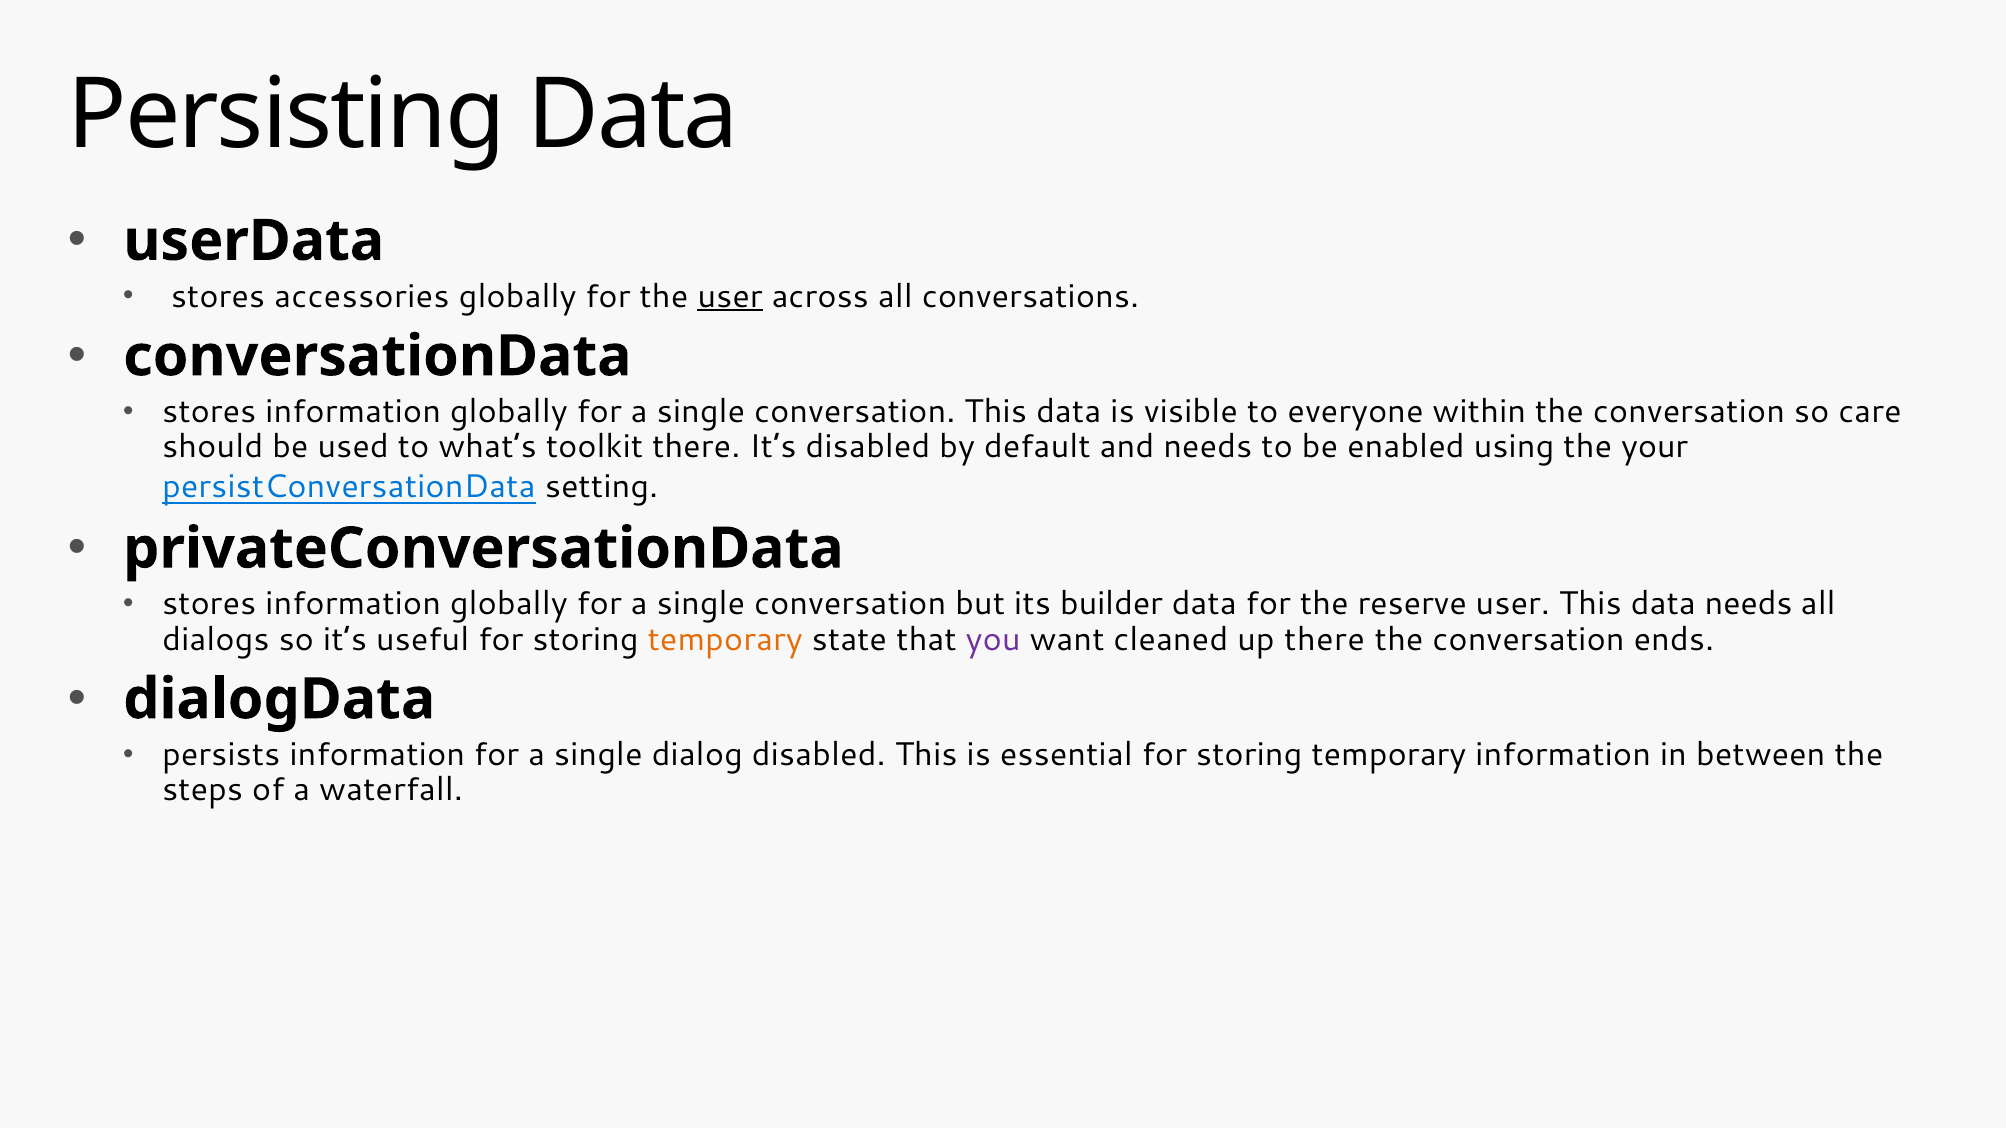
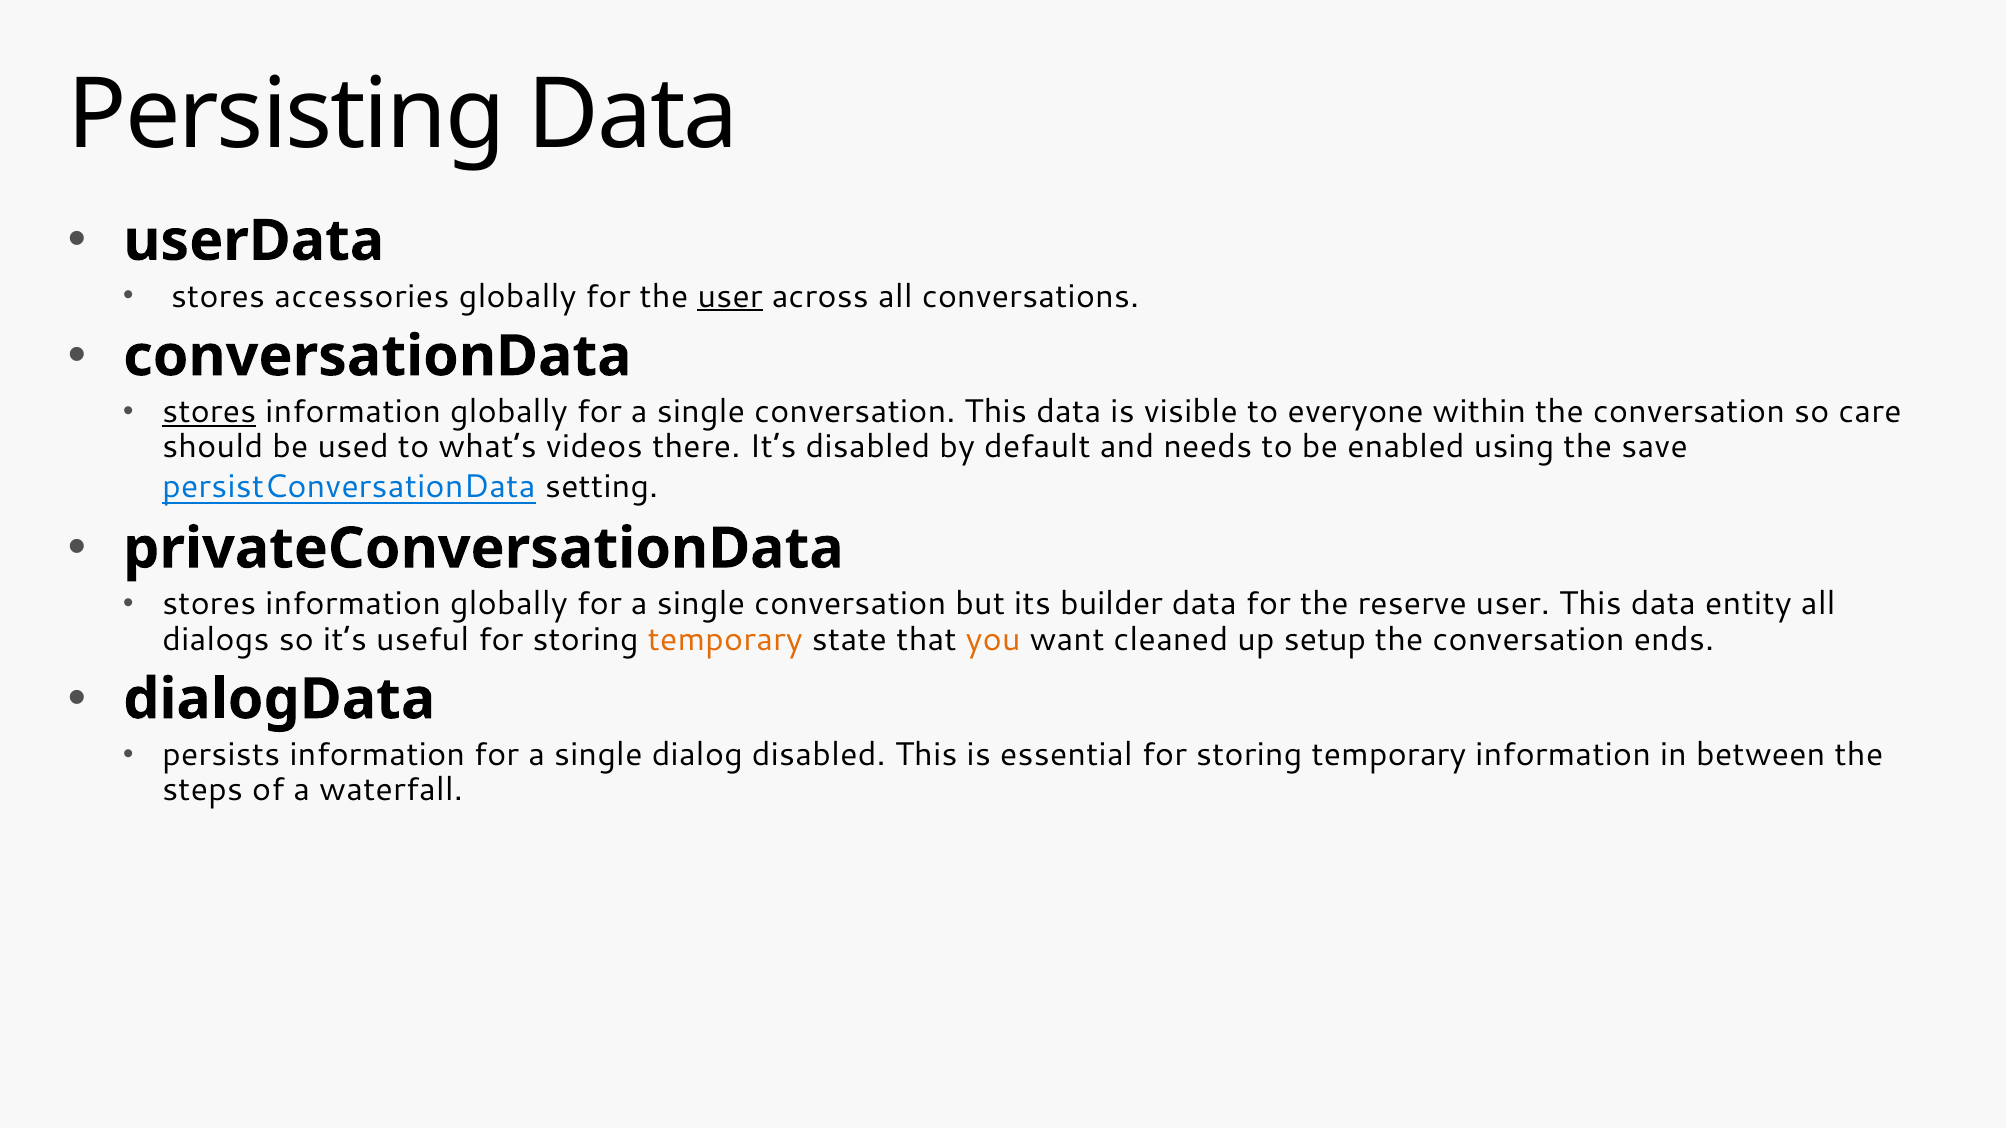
stores underline: none -> present (209, 412)
toolkit: toolkit -> videos (594, 447)
your: your -> save (1655, 447)
data needs: needs -> entity (1748, 604)
you colour: purple -> orange (993, 639)
up there: there -> setup (1325, 639)
